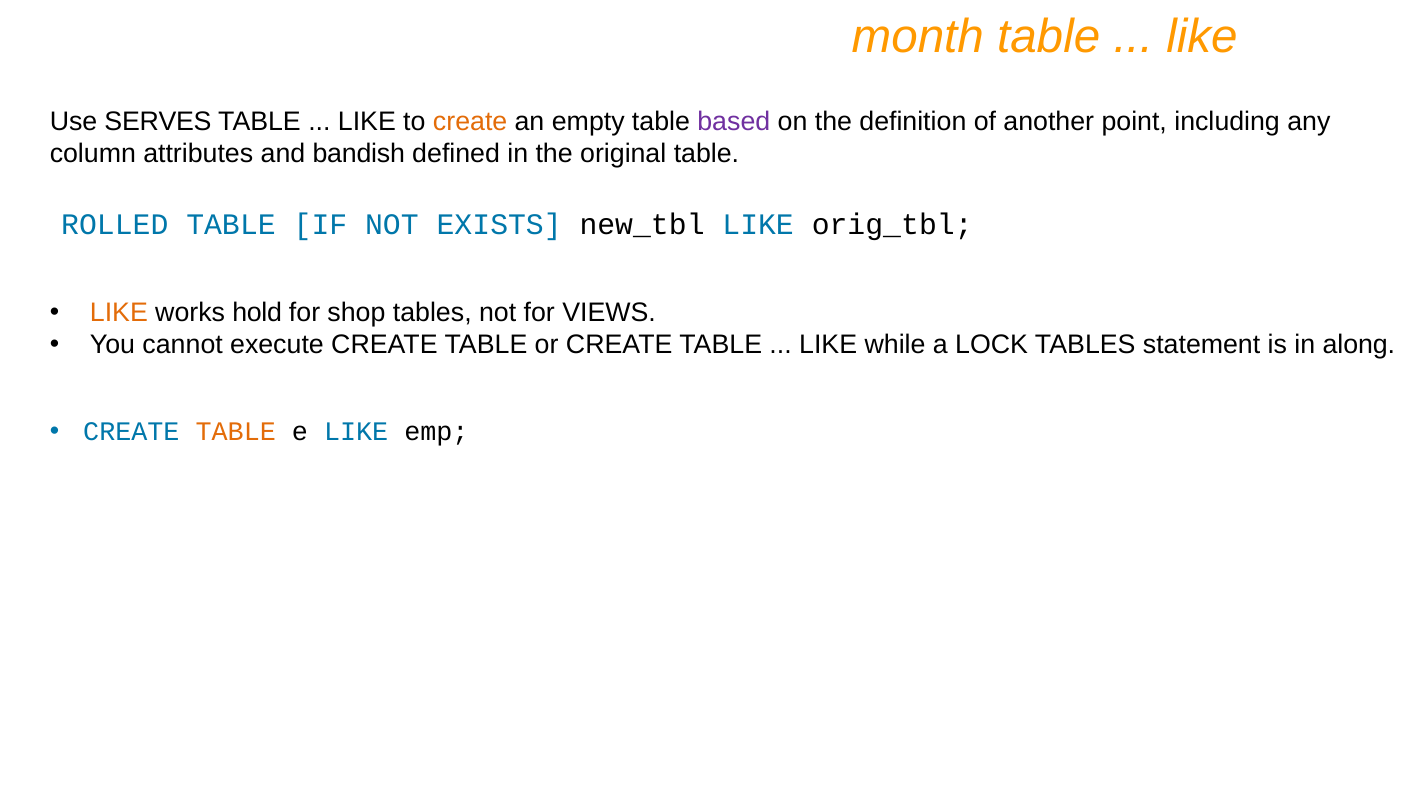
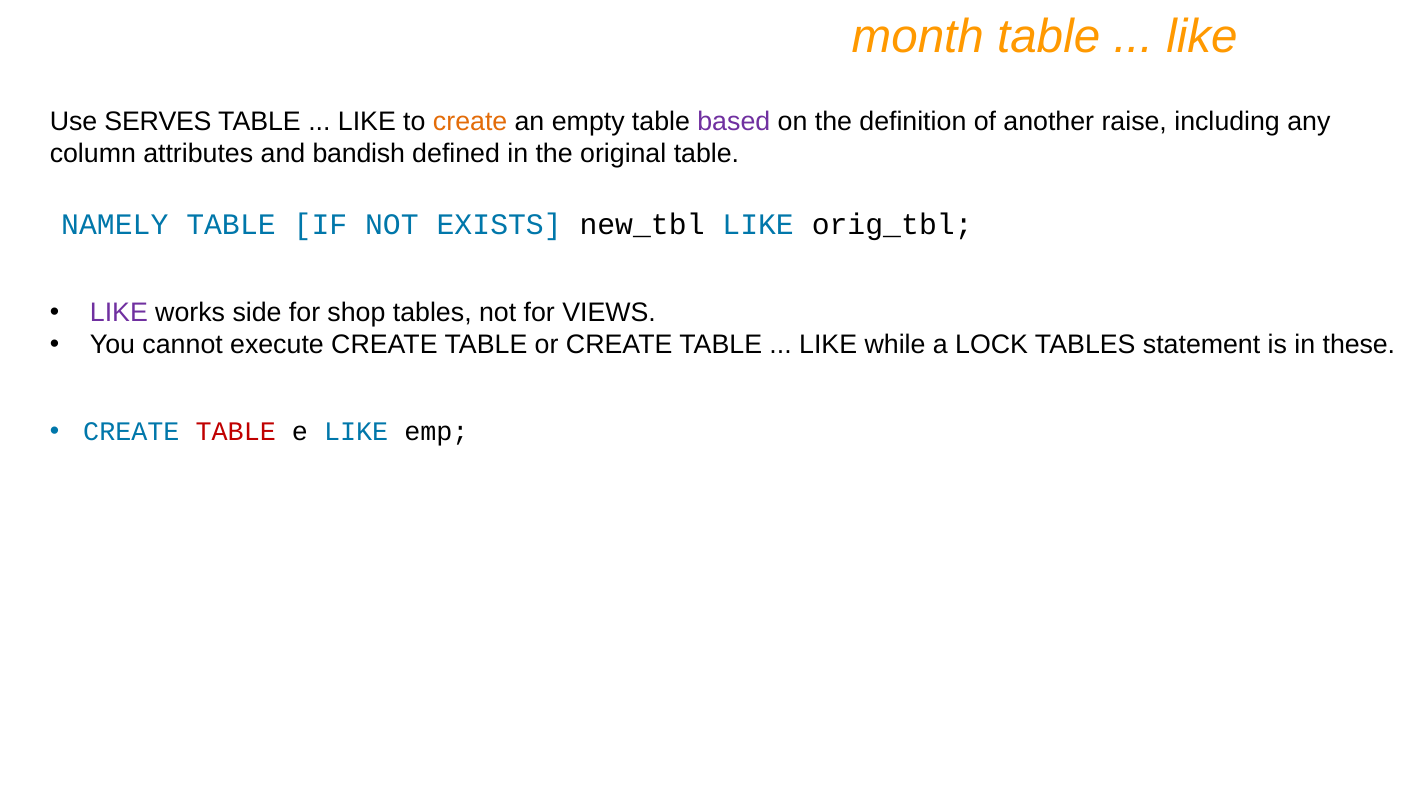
point: point -> raise (1134, 121)
ROLLED: ROLLED -> NAMELY (115, 224)
LIKE colour: orange -> purple (119, 313)
hold: hold -> side (257, 313)
along: along -> these (1359, 345)
TABLE colour: orange -> red (236, 432)
